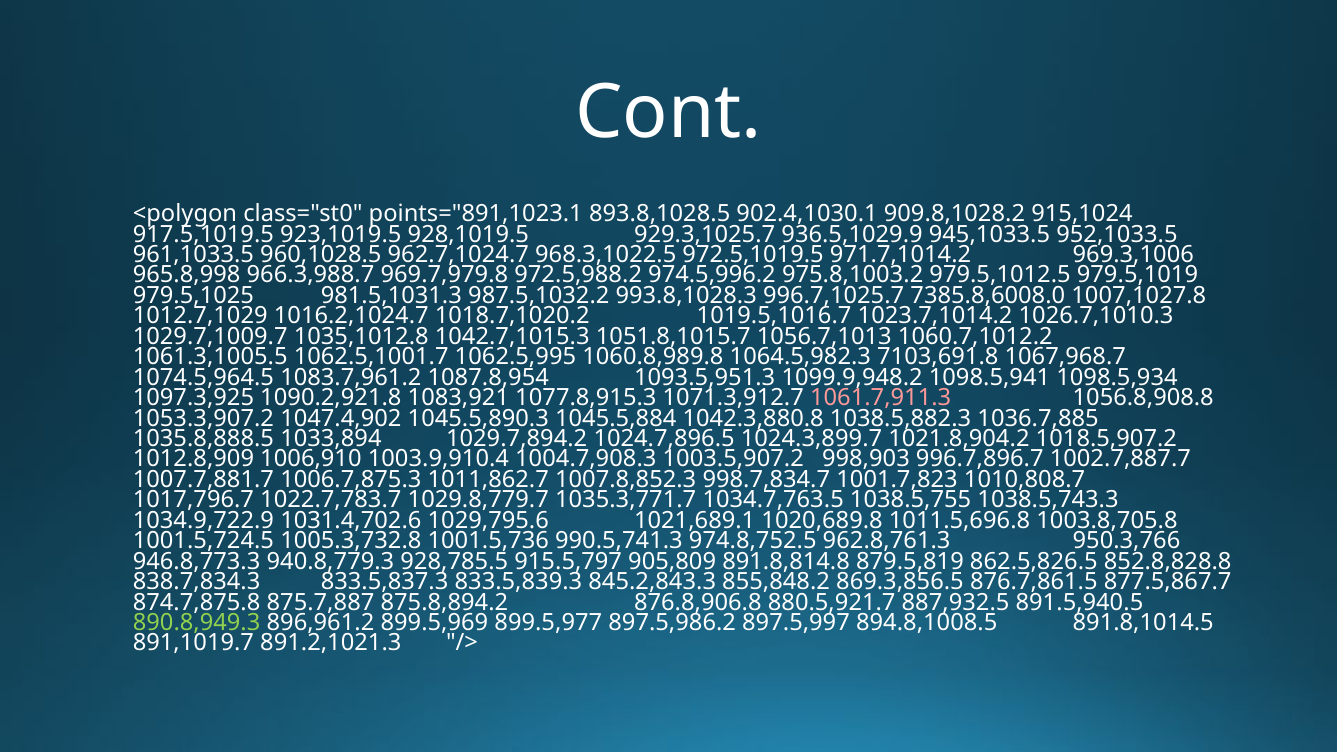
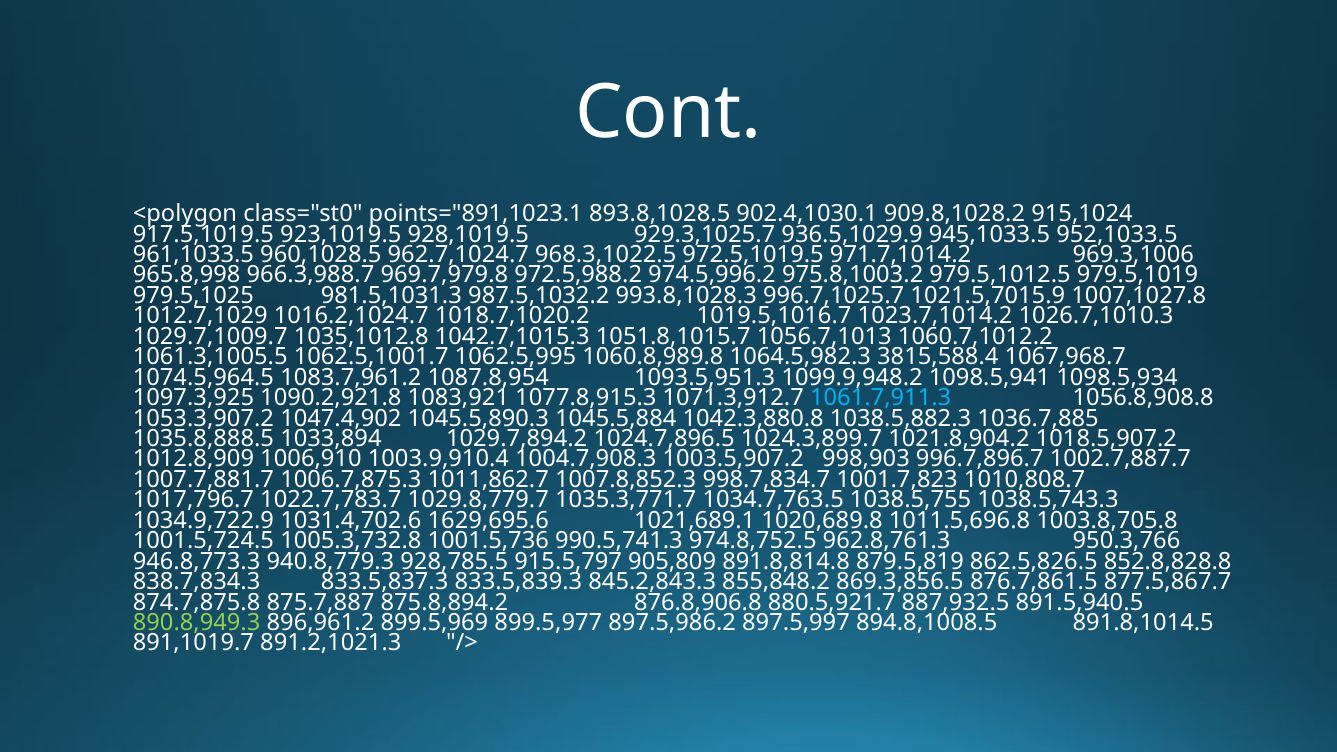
7385.8,6008.0: 7385.8,6008.0 -> 1021.5,7015.9 (988, 296)
7103,691.8: 7103,691.8 -> 3815,588.4 (938, 357)
1061.7,911.3 colour: pink -> light blue (881, 398)
1029,795.6: 1029,795.6 -> 1629,695.6 (488, 521)
